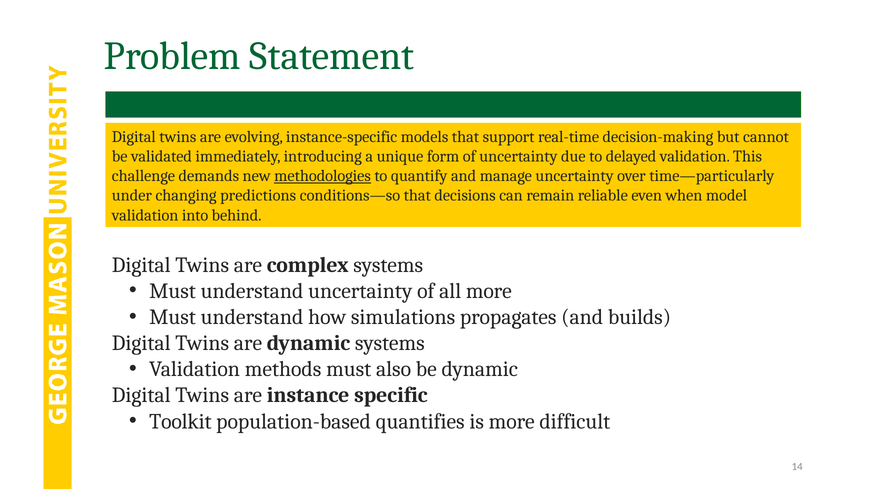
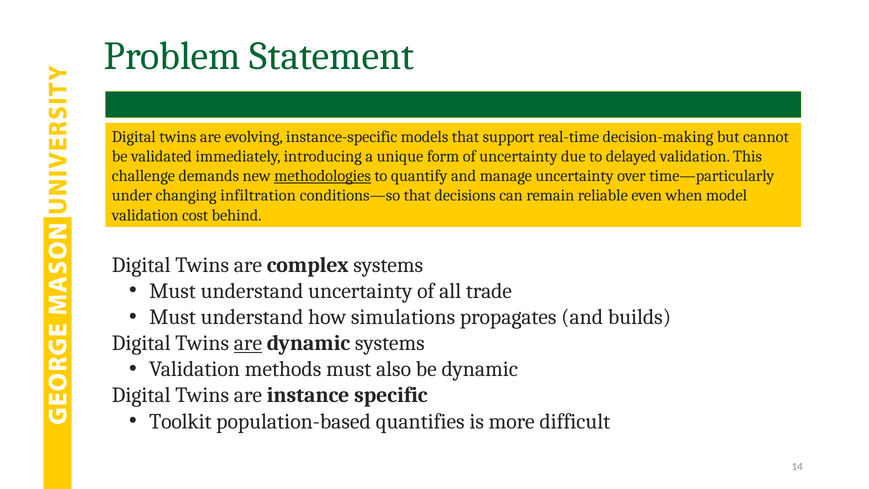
predictions: predictions -> infiltration (258, 196)
into: into -> cost (195, 215)
all more: more -> trade (489, 291)
are underline: none -> present (248, 343)
